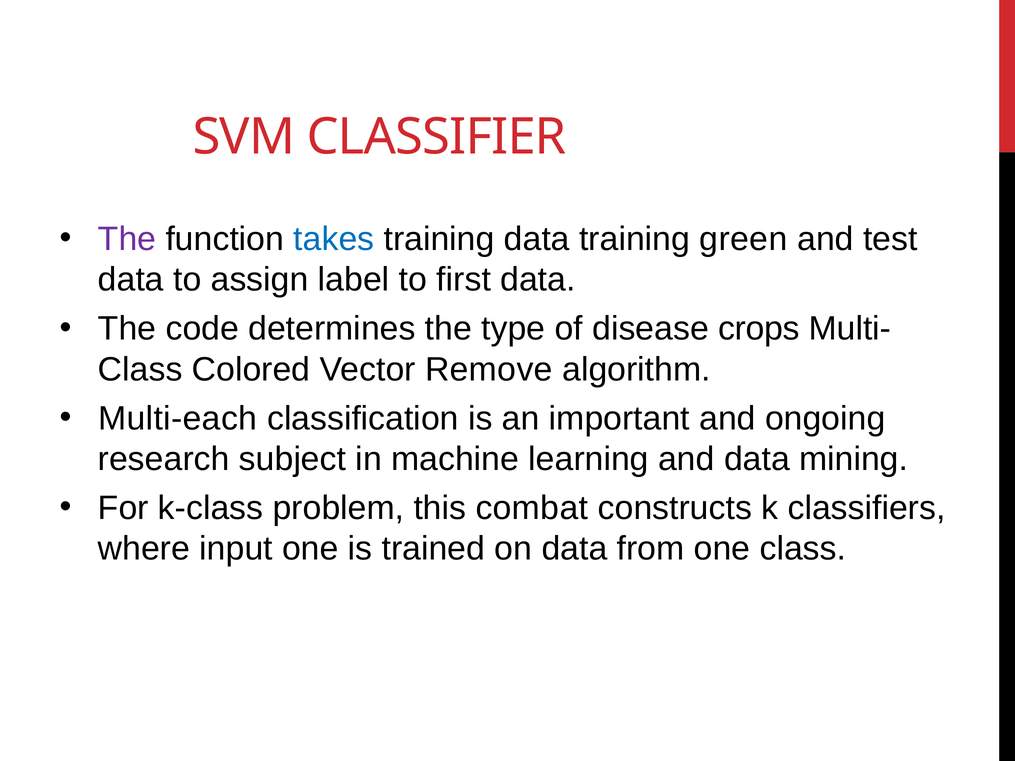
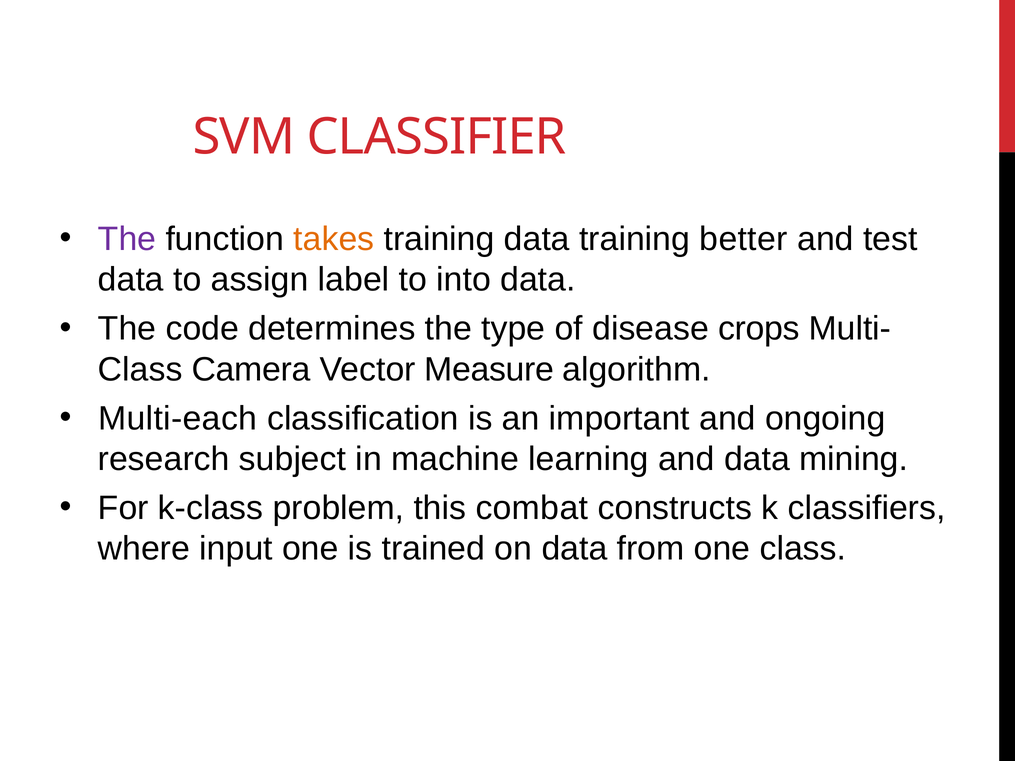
takes colour: blue -> orange (334, 239)
green: green -> better (743, 239)
first: first -> into (464, 280)
Colored: Colored -> Camera (251, 369)
Remove: Remove -> Measure (489, 369)
